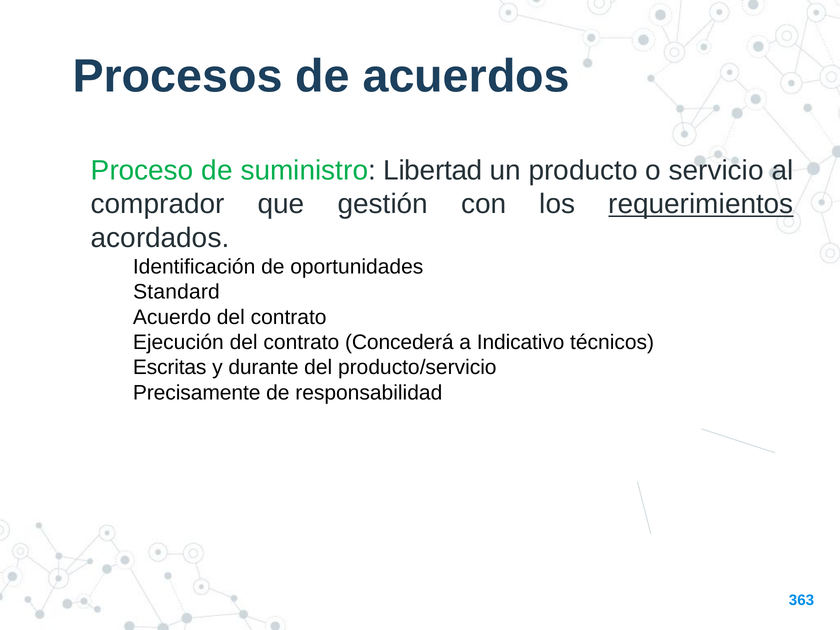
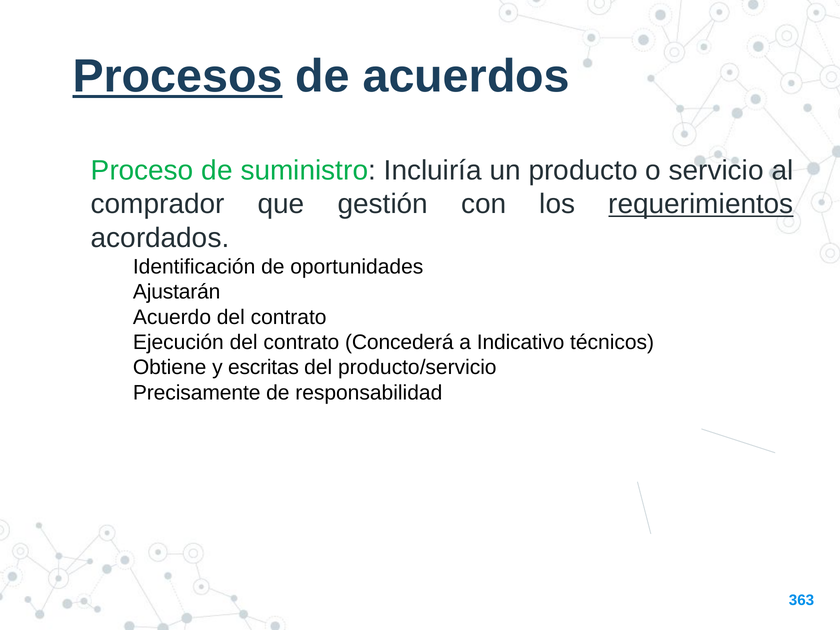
Procesos underline: none -> present (178, 77)
Libertad: Libertad -> Incluiría (433, 171)
Standard: Standard -> Ajustarán (177, 292)
Escritas: Escritas -> Obtiene (170, 367)
durante: durante -> escritas (264, 367)
